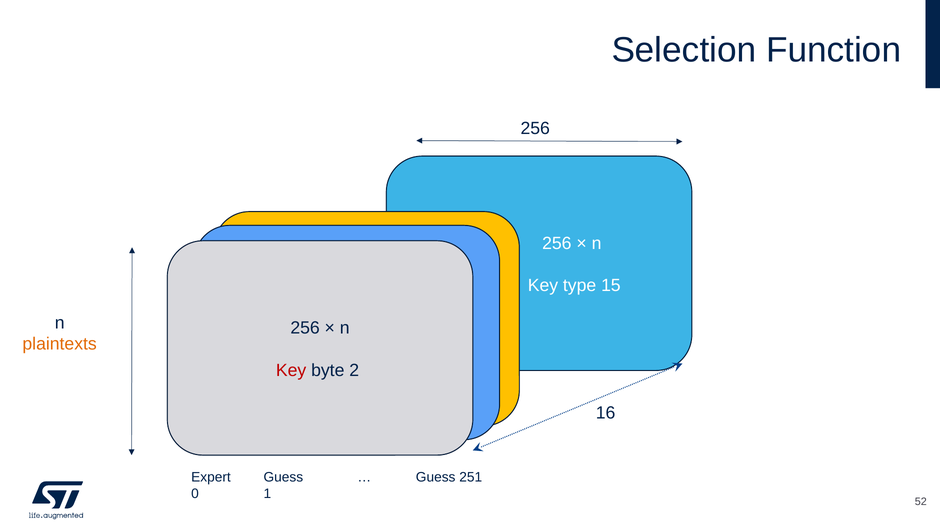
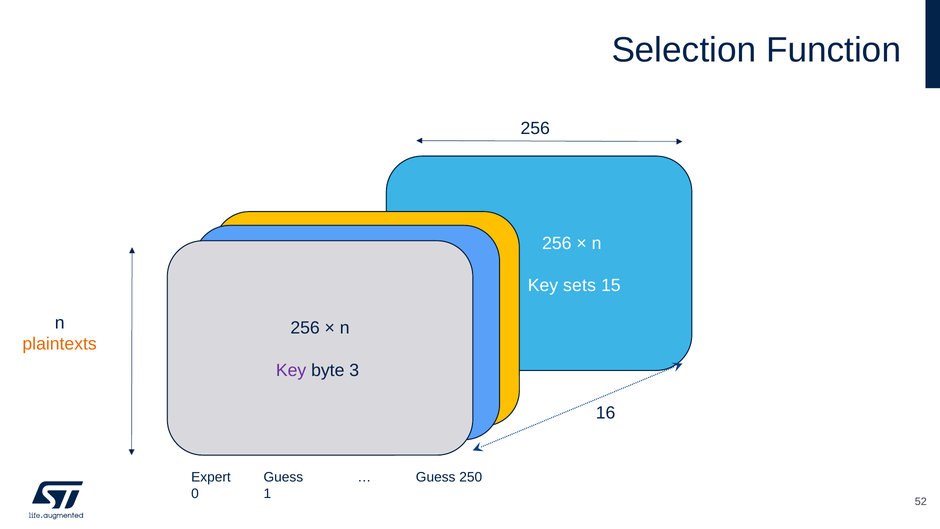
type: type -> sets (580, 286)
Key colour: red -> purple (291, 370)
2: 2 -> 3 (354, 370)
251: 251 -> 250 (471, 477)
